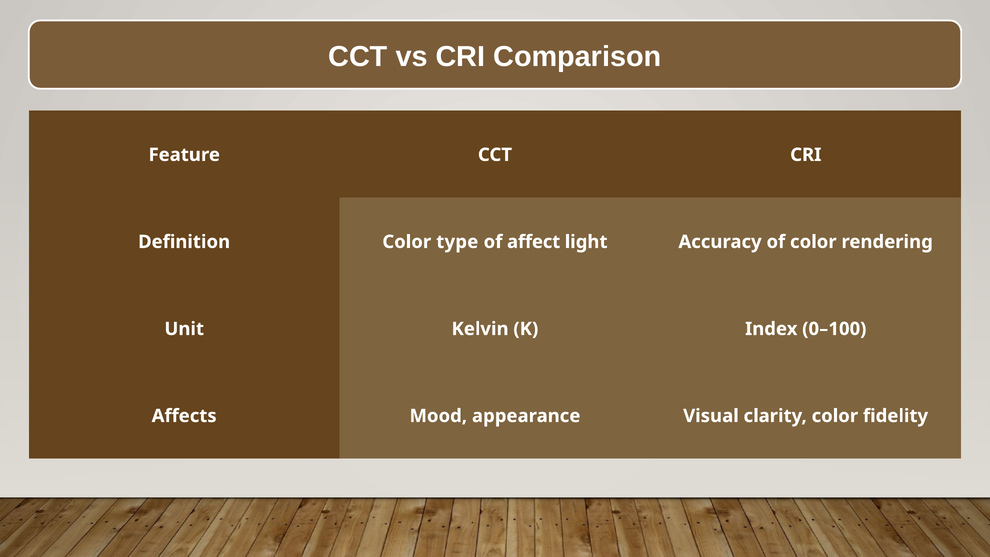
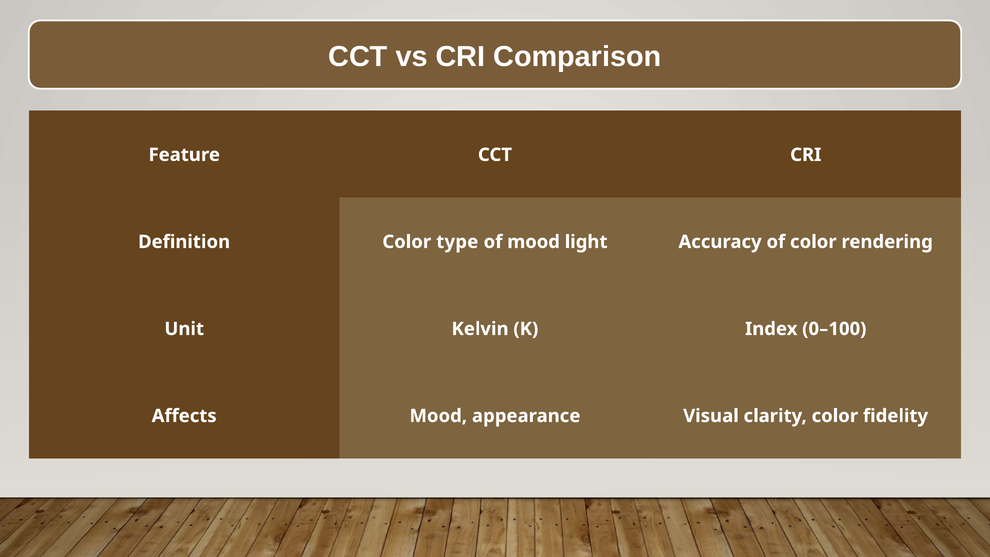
of affect: affect -> mood (534, 242)
